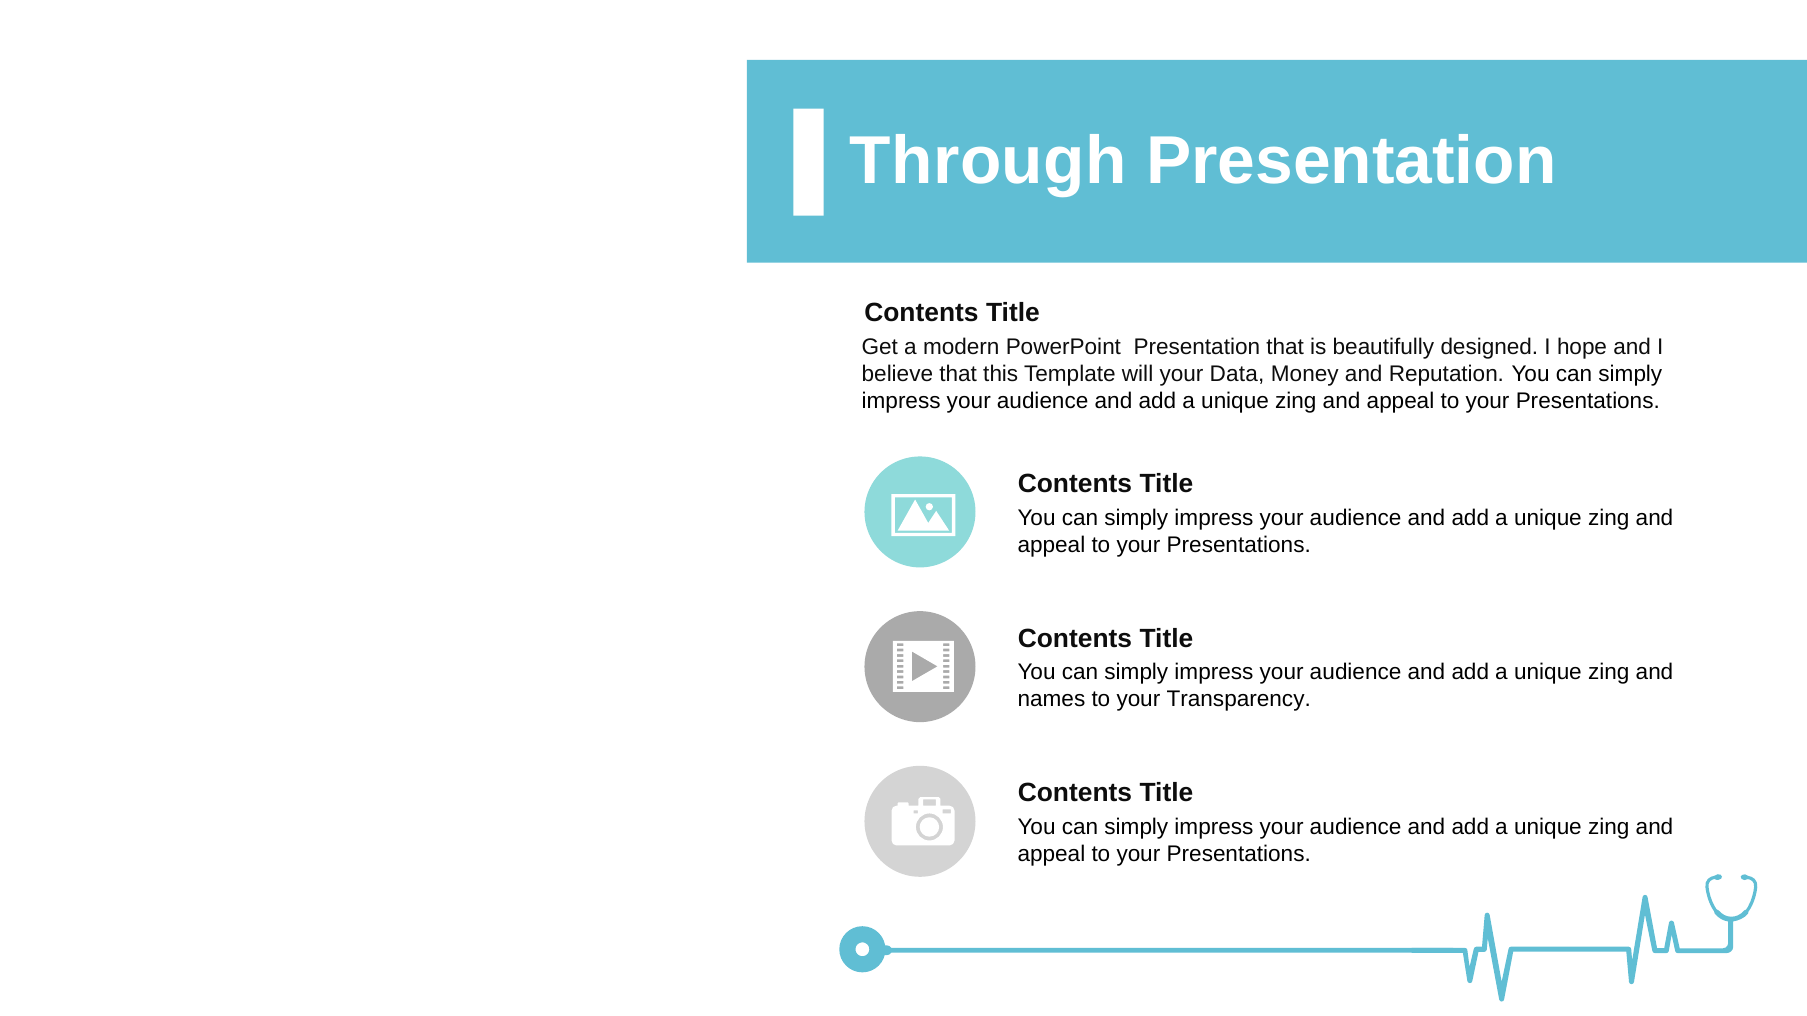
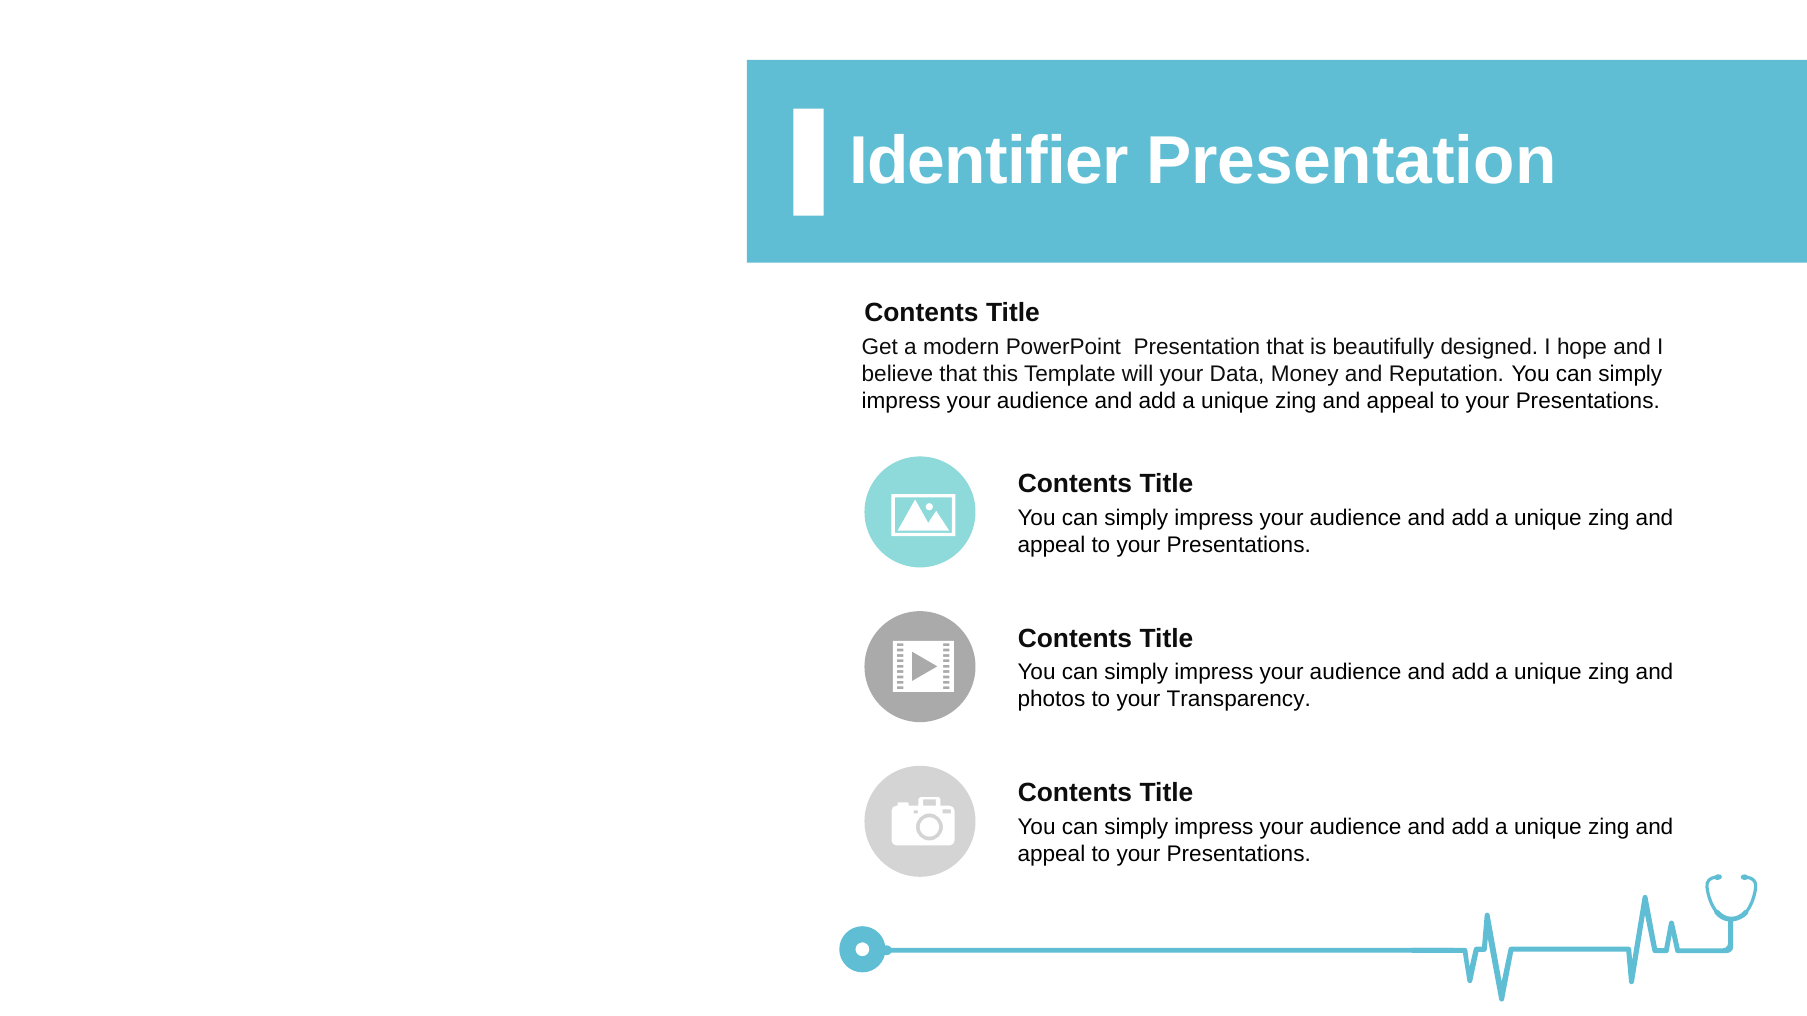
Through: Through -> Identifier (989, 161)
names: names -> photos (1051, 700)
